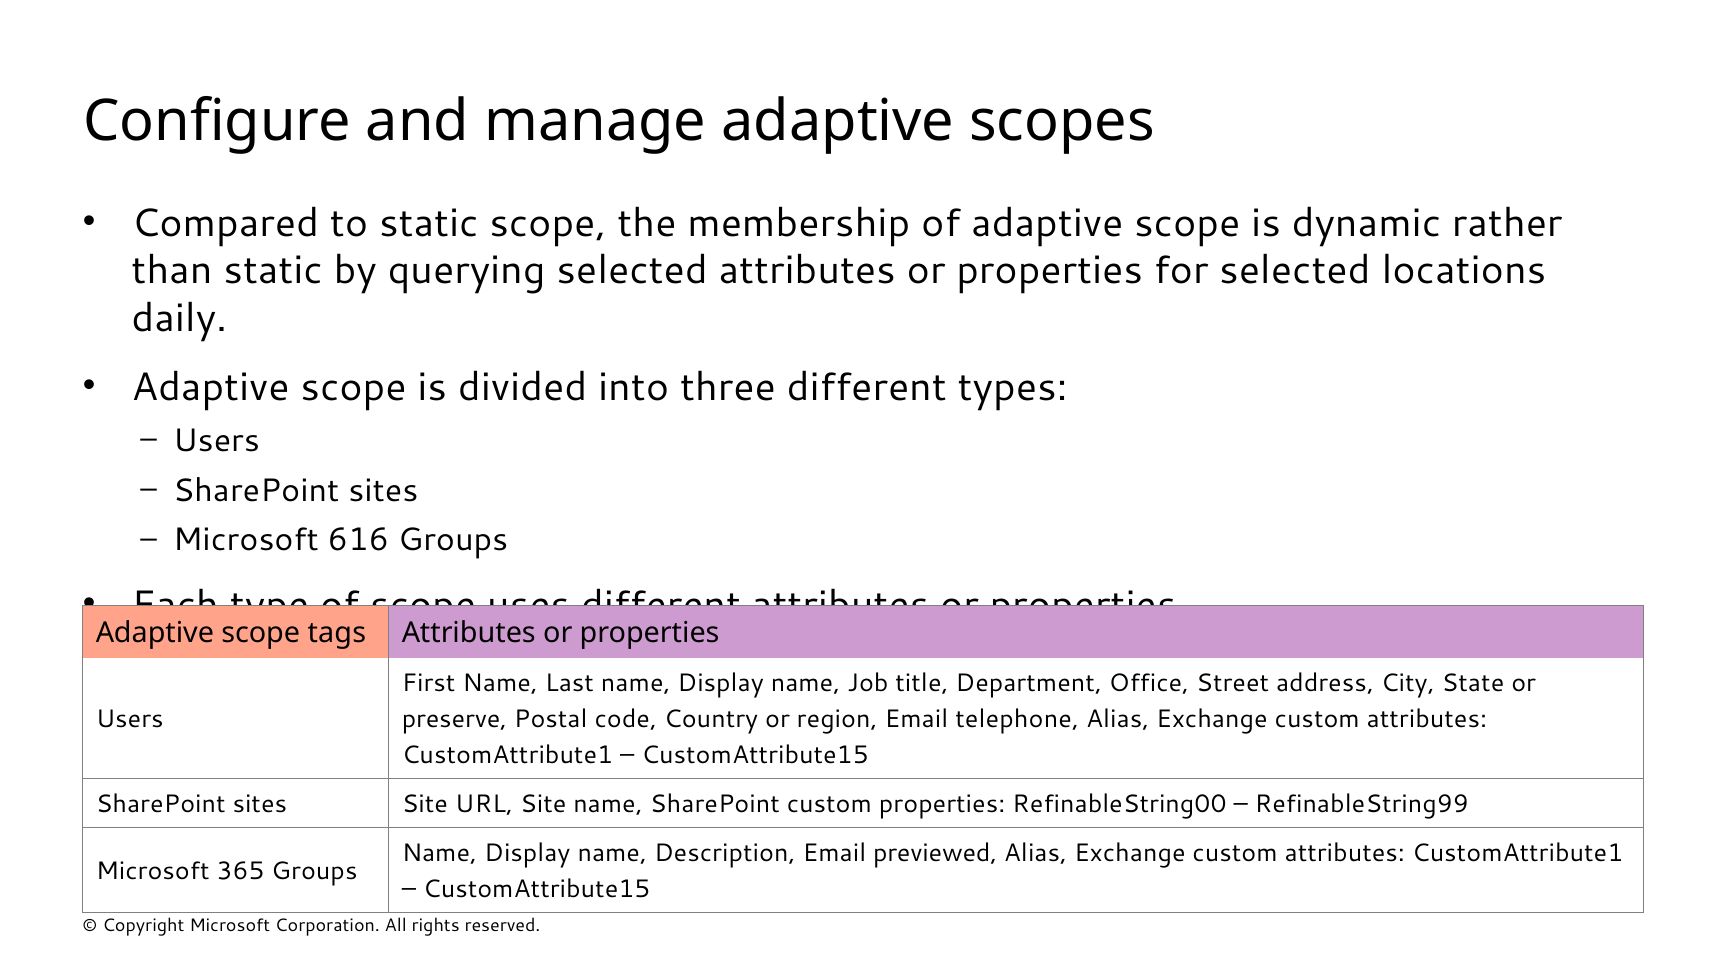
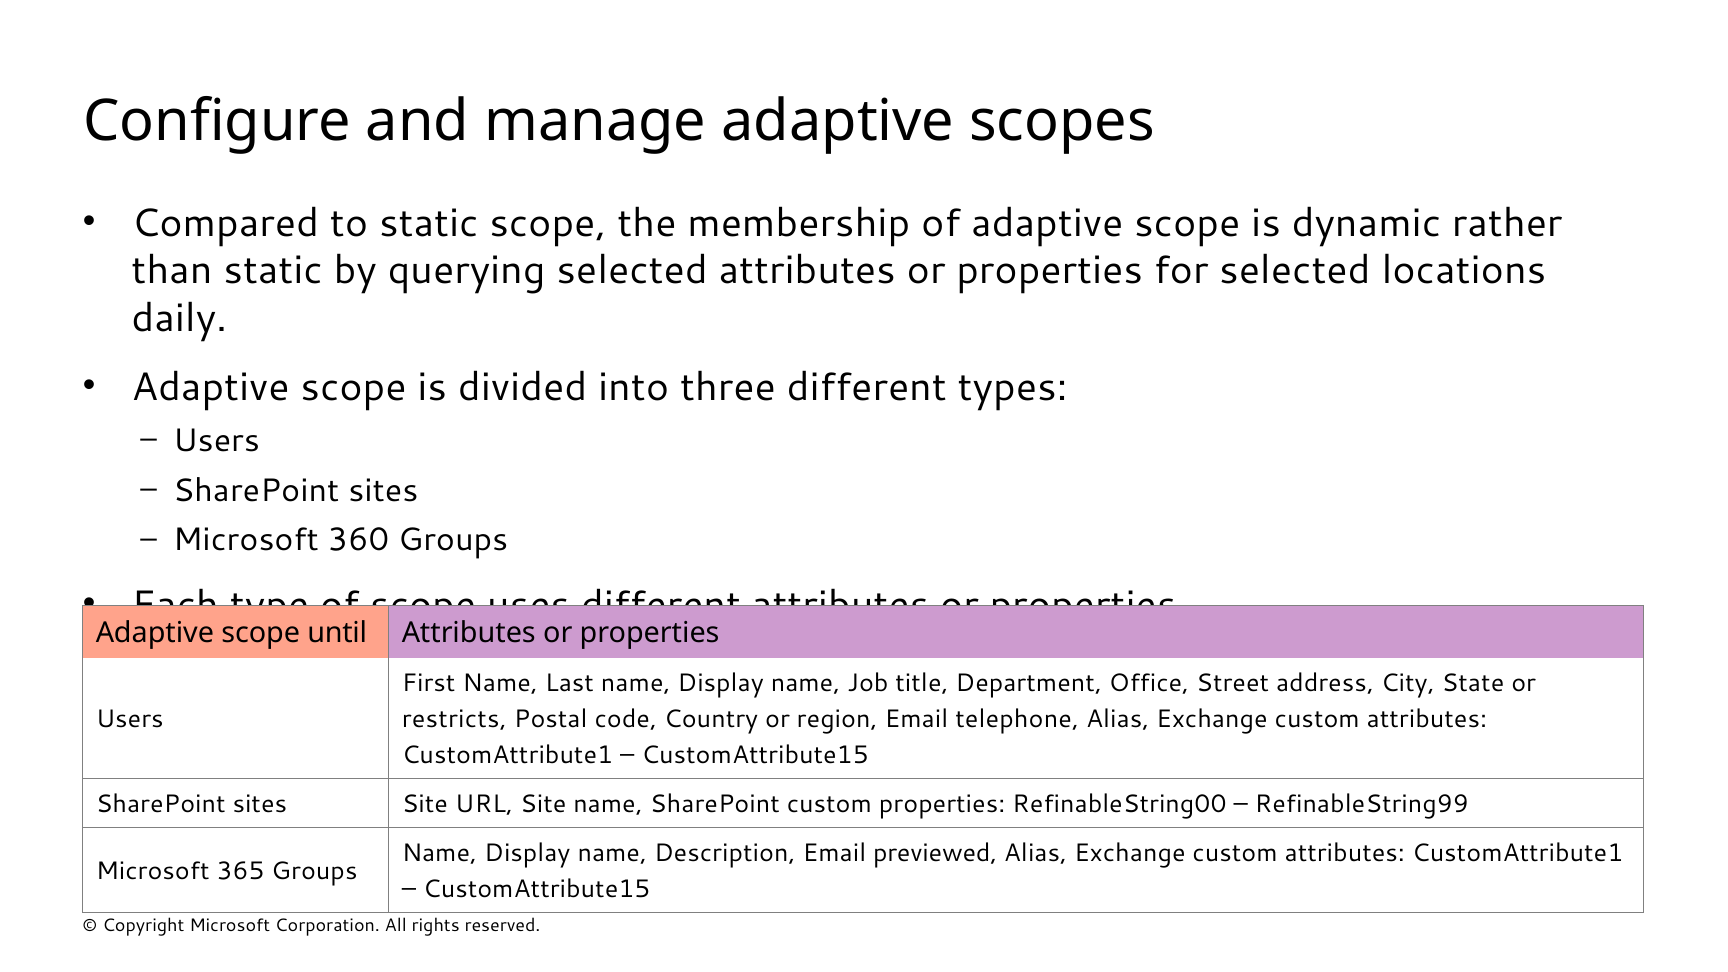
616: 616 -> 360 (358, 540)
tags: tags -> until (337, 633)
preserve: preserve -> restricts (454, 720)
